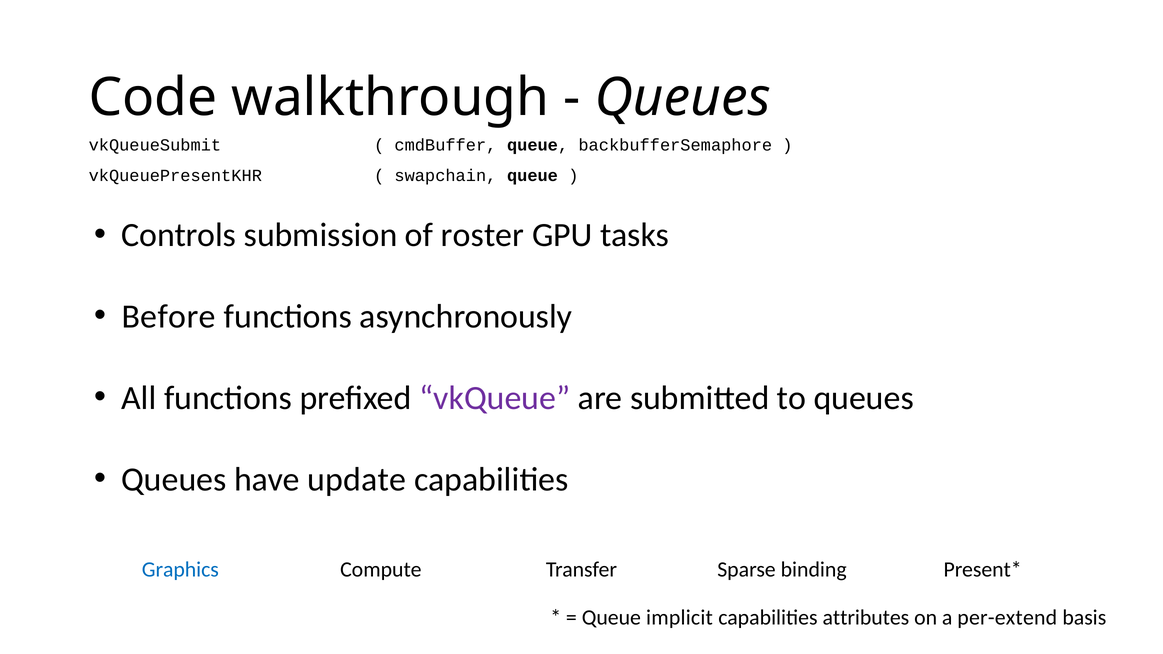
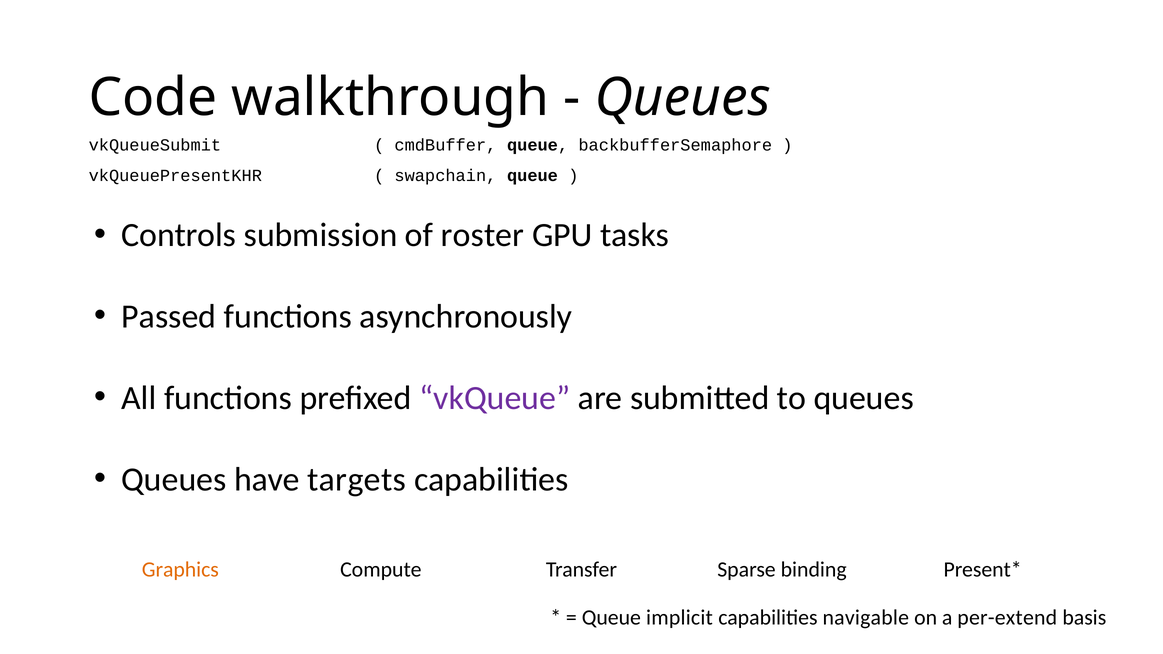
Before: Before -> Passed (169, 317)
update: update -> targets (357, 480)
Graphics colour: blue -> orange (180, 570)
attributes: attributes -> navigable (866, 618)
